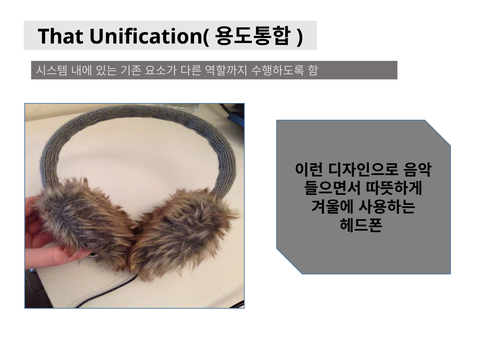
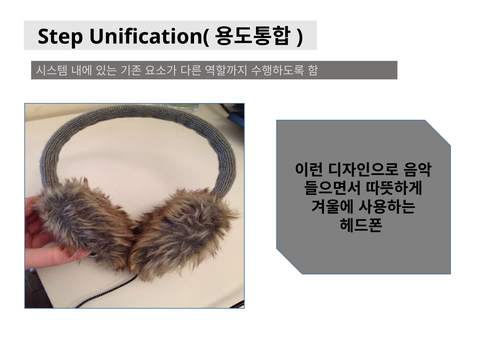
That: That -> Step (60, 37)
